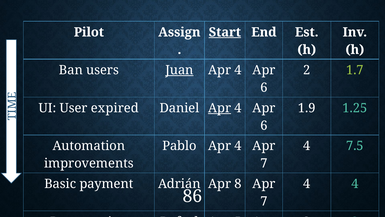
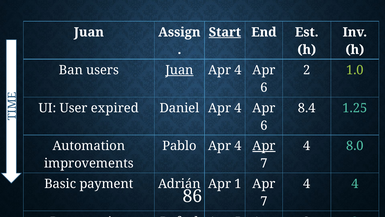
Pilot: Pilot -> Juan (89, 32)
1.7: 1.7 -> 1.0 (355, 70)
Apr underline: present -> none (220, 108)
1.9: 1.9 -> 8.4 (307, 108)
Apr underline: none -> present (264, 146)
7.5: 7.5 -> 8.0 (355, 146)
Apr 8: 8 -> 1 (238, 184)
